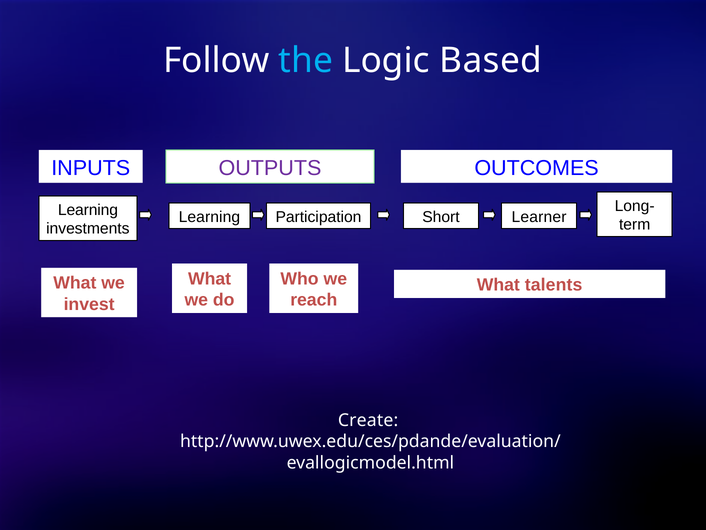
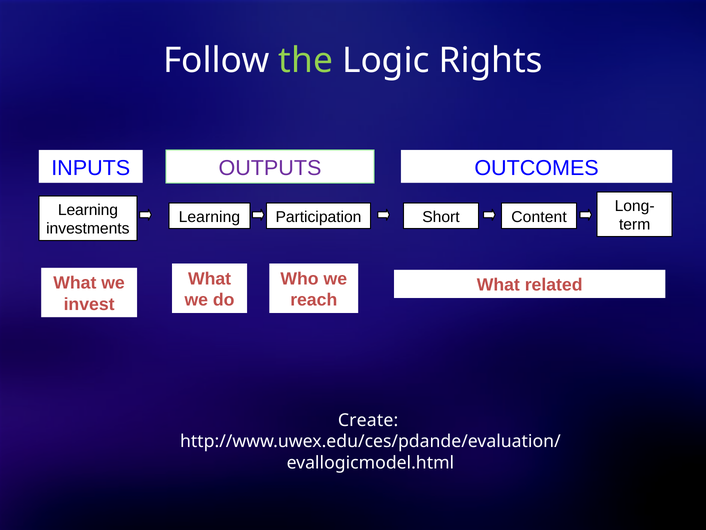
the colour: light blue -> light green (306, 61)
Based: Based -> Rights (491, 61)
Learner: Learner -> Content (539, 217)
talents: talents -> related (554, 285)
